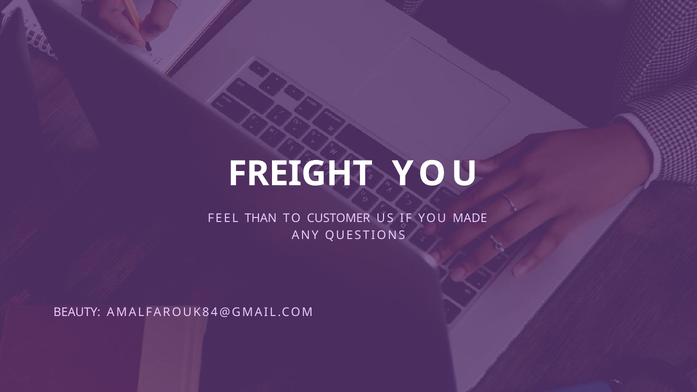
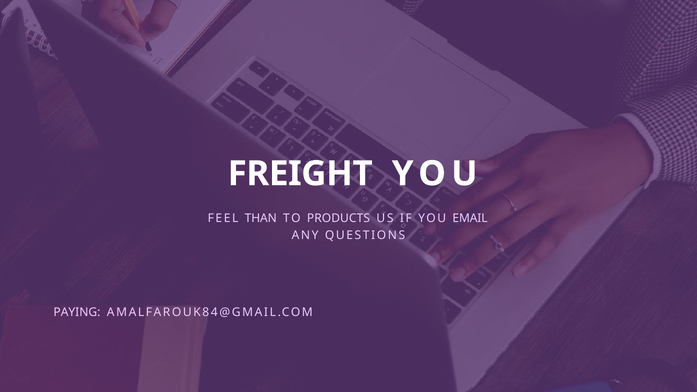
CUSTOMER: CUSTOMER -> PRODUCTS (338, 218)
MADE: MADE -> EMAIL (470, 218)
BEAUTY: BEAUTY -> PAYING (77, 312)
